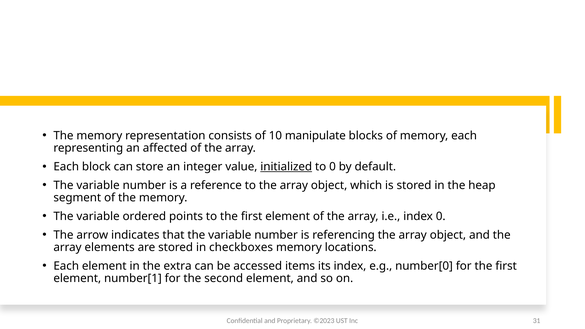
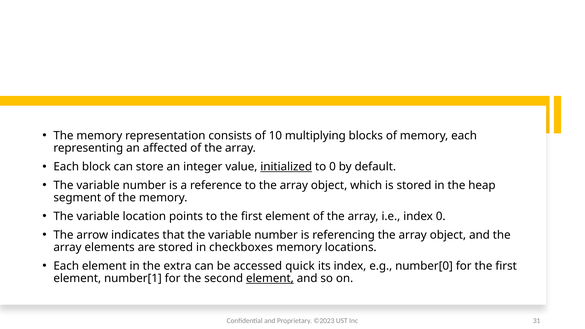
manipulate: manipulate -> multiplying (315, 136)
ordered: ordered -> location (144, 216)
items: items -> quick (300, 266)
element underline: none -> present (270, 278)
